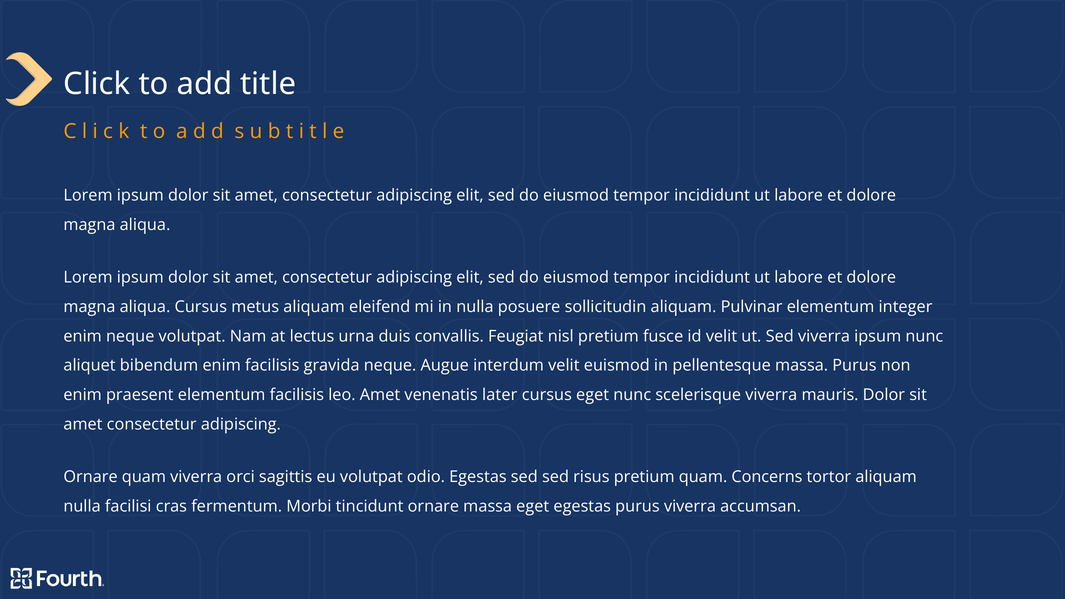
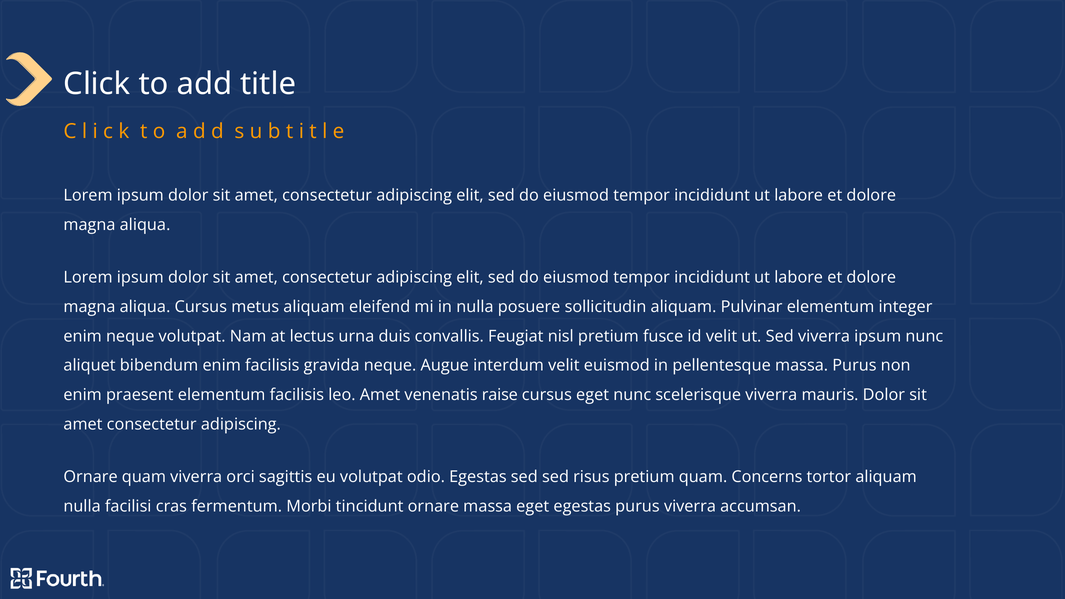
later: later -> raise (500, 395)
